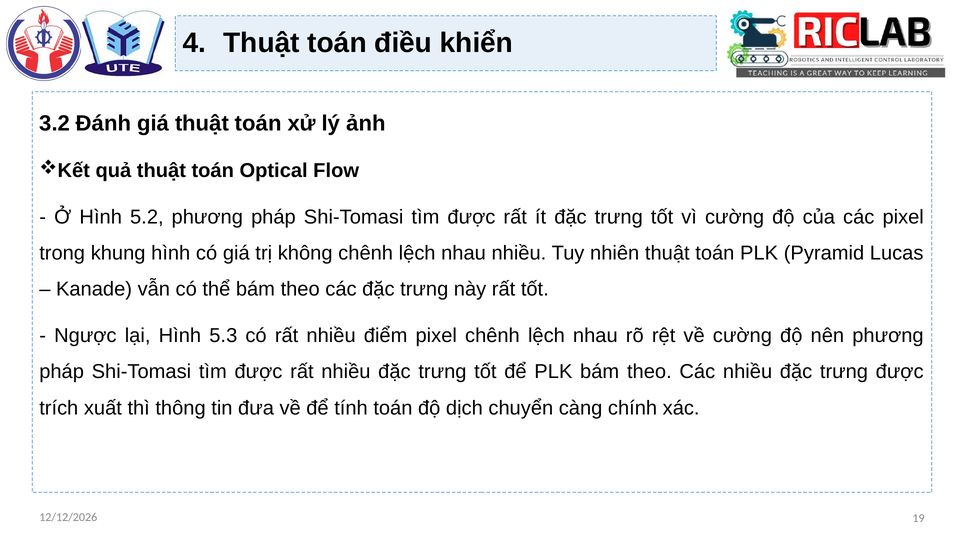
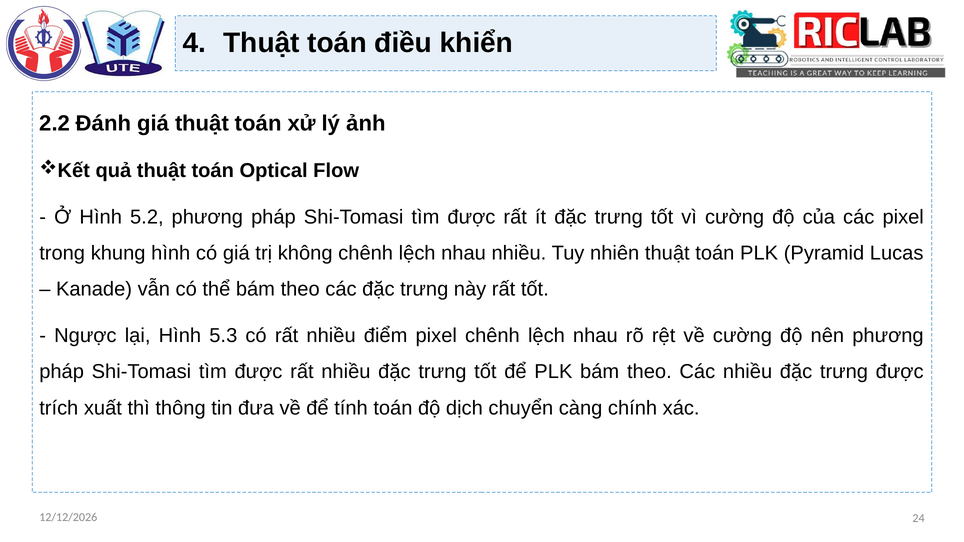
3.2: 3.2 -> 2.2 (55, 123)
19: 19 -> 24 (919, 519)
